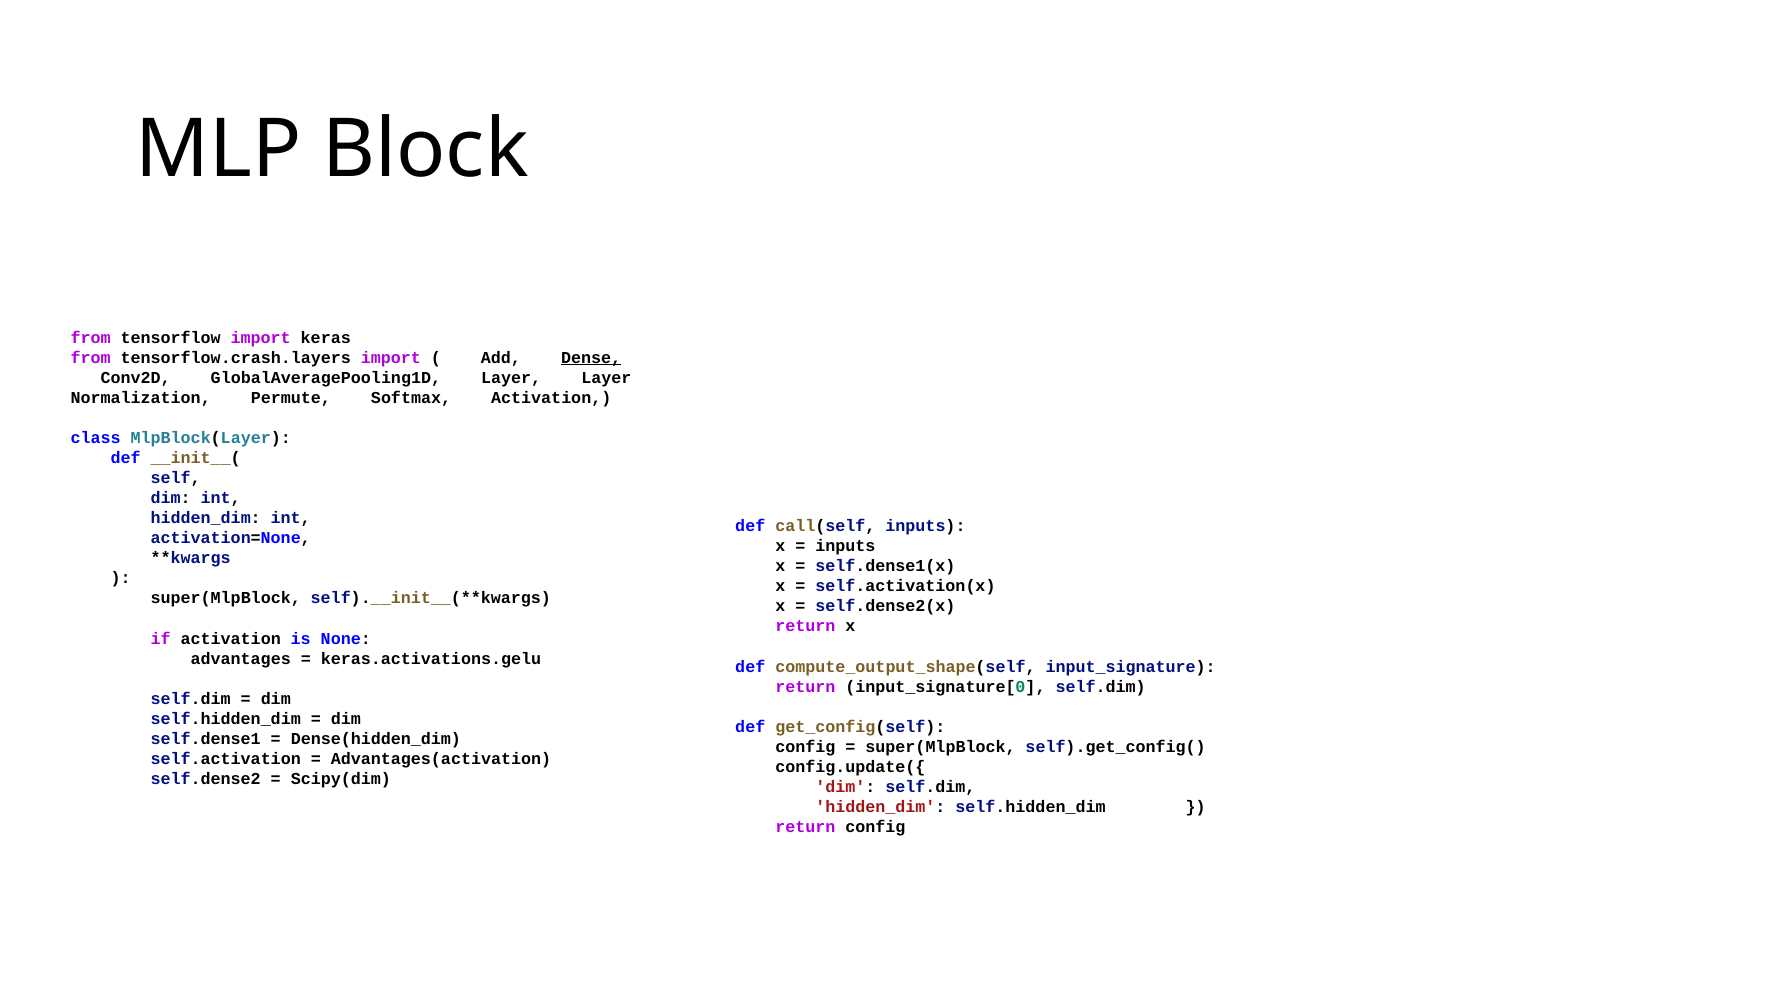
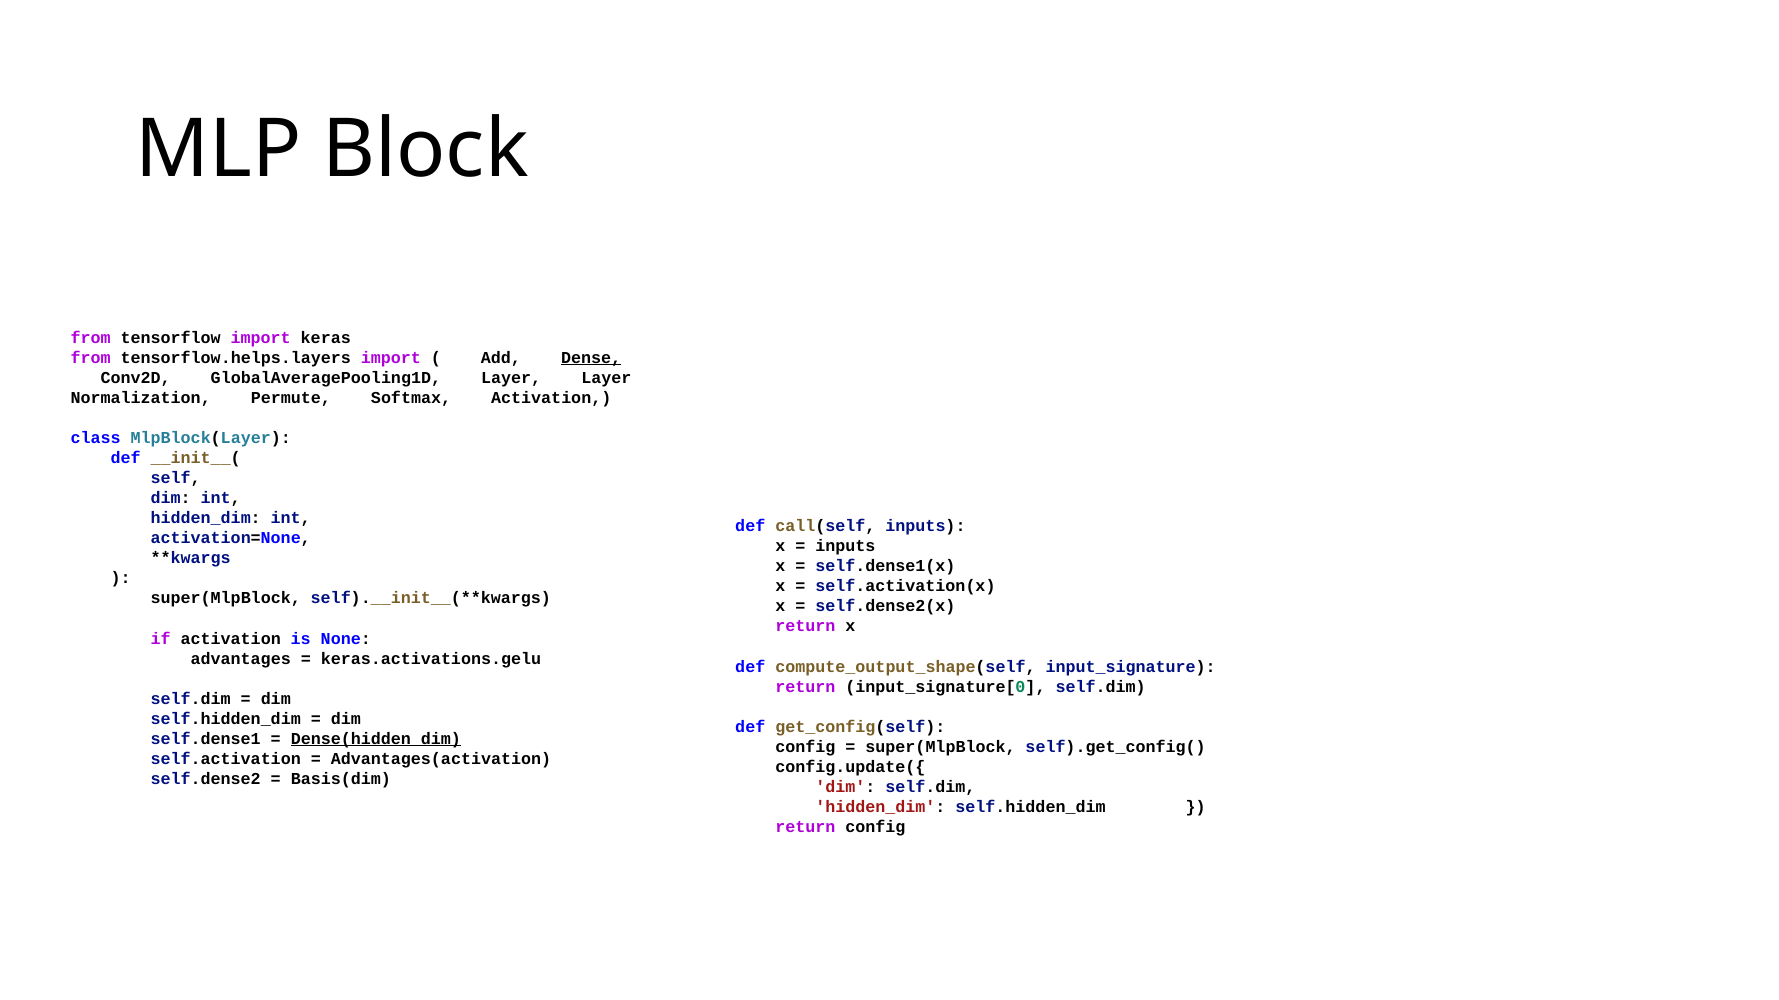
tensorflow.crash.layers: tensorflow.crash.layers -> tensorflow.helps.layers (236, 358)
Dense(hidden_dim underline: none -> present (376, 739)
Scipy(dim: Scipy(dim -> Basis(dim (341, 779)
